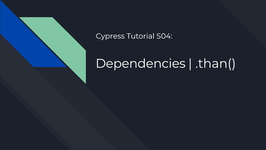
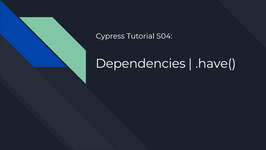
.than(: .than( -> .have( (216, 63)
